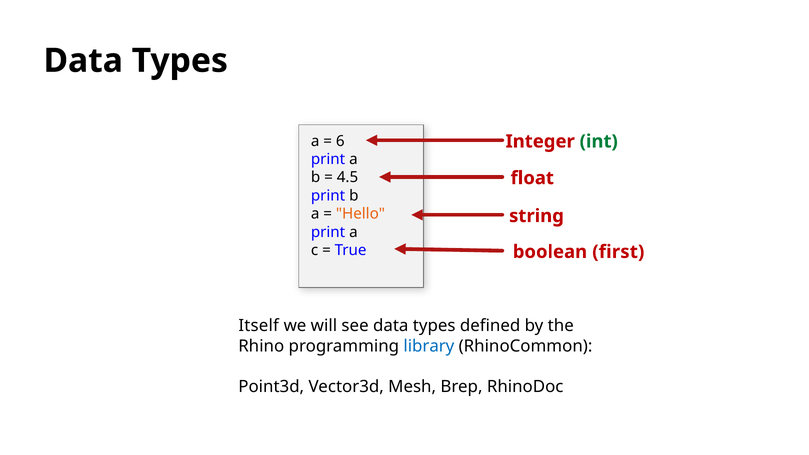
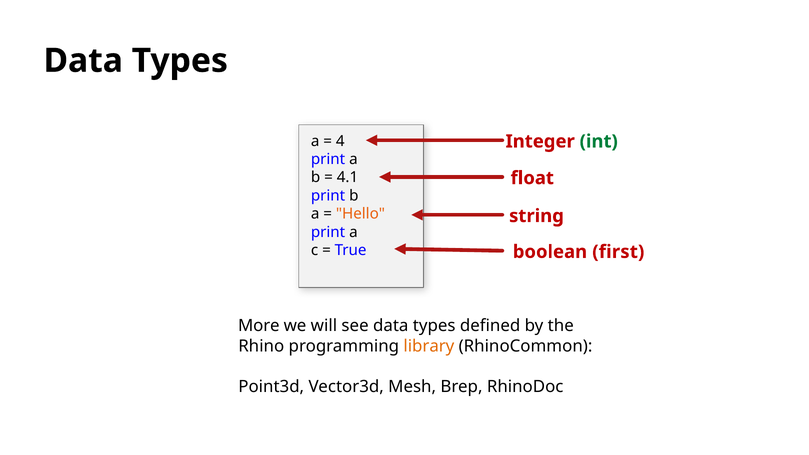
6: 6 -> 4 (340, 141)
4.5: 4.5 -> 4.1 (347, 177)
Itself: Itself -> More (259, 326)
library colour: blue -> orange (429, 346)
